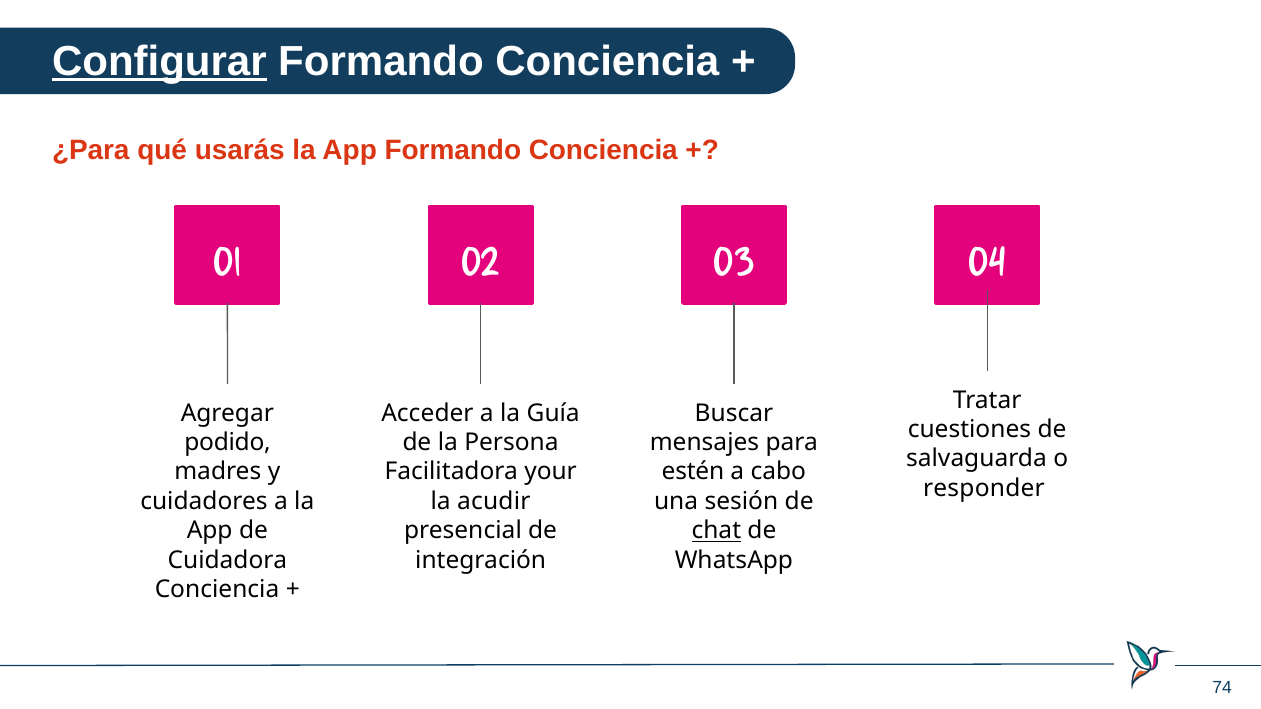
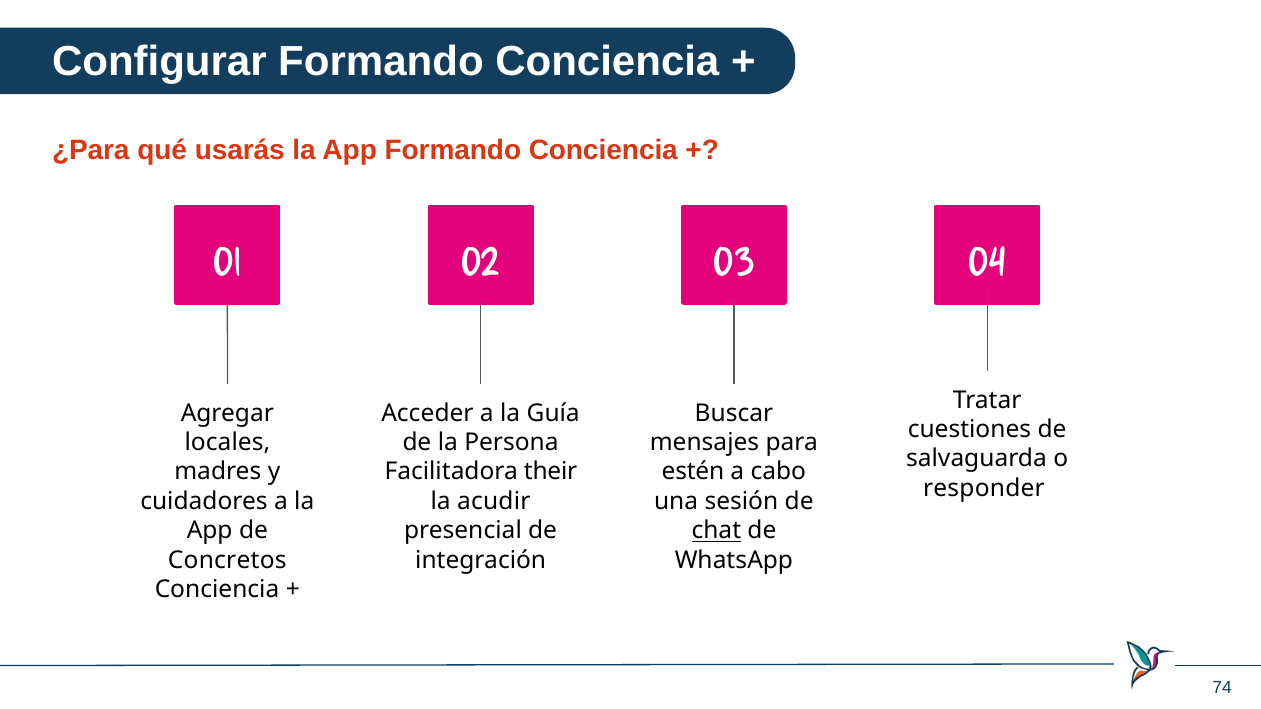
Configurar underline: present -> none (159, 62)
podido: podido -> locales (227, 443)
your: your -> their (551, 472)
Cuidadora: Cuidadora -> Concretos (227, 560)
